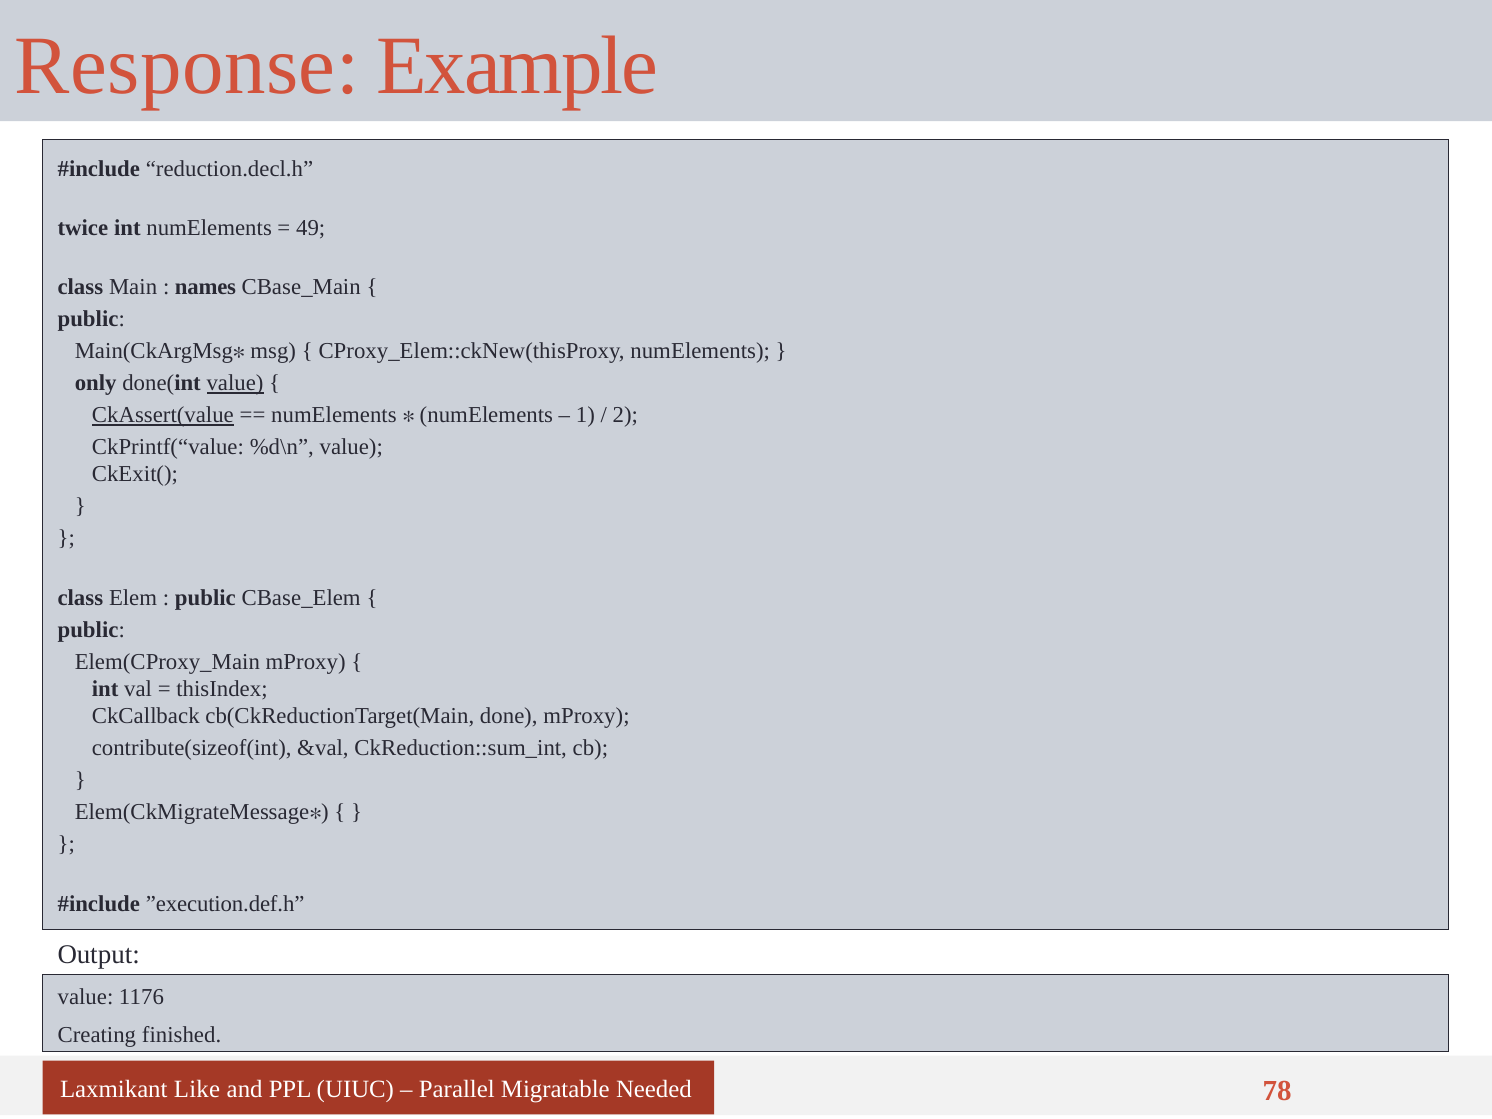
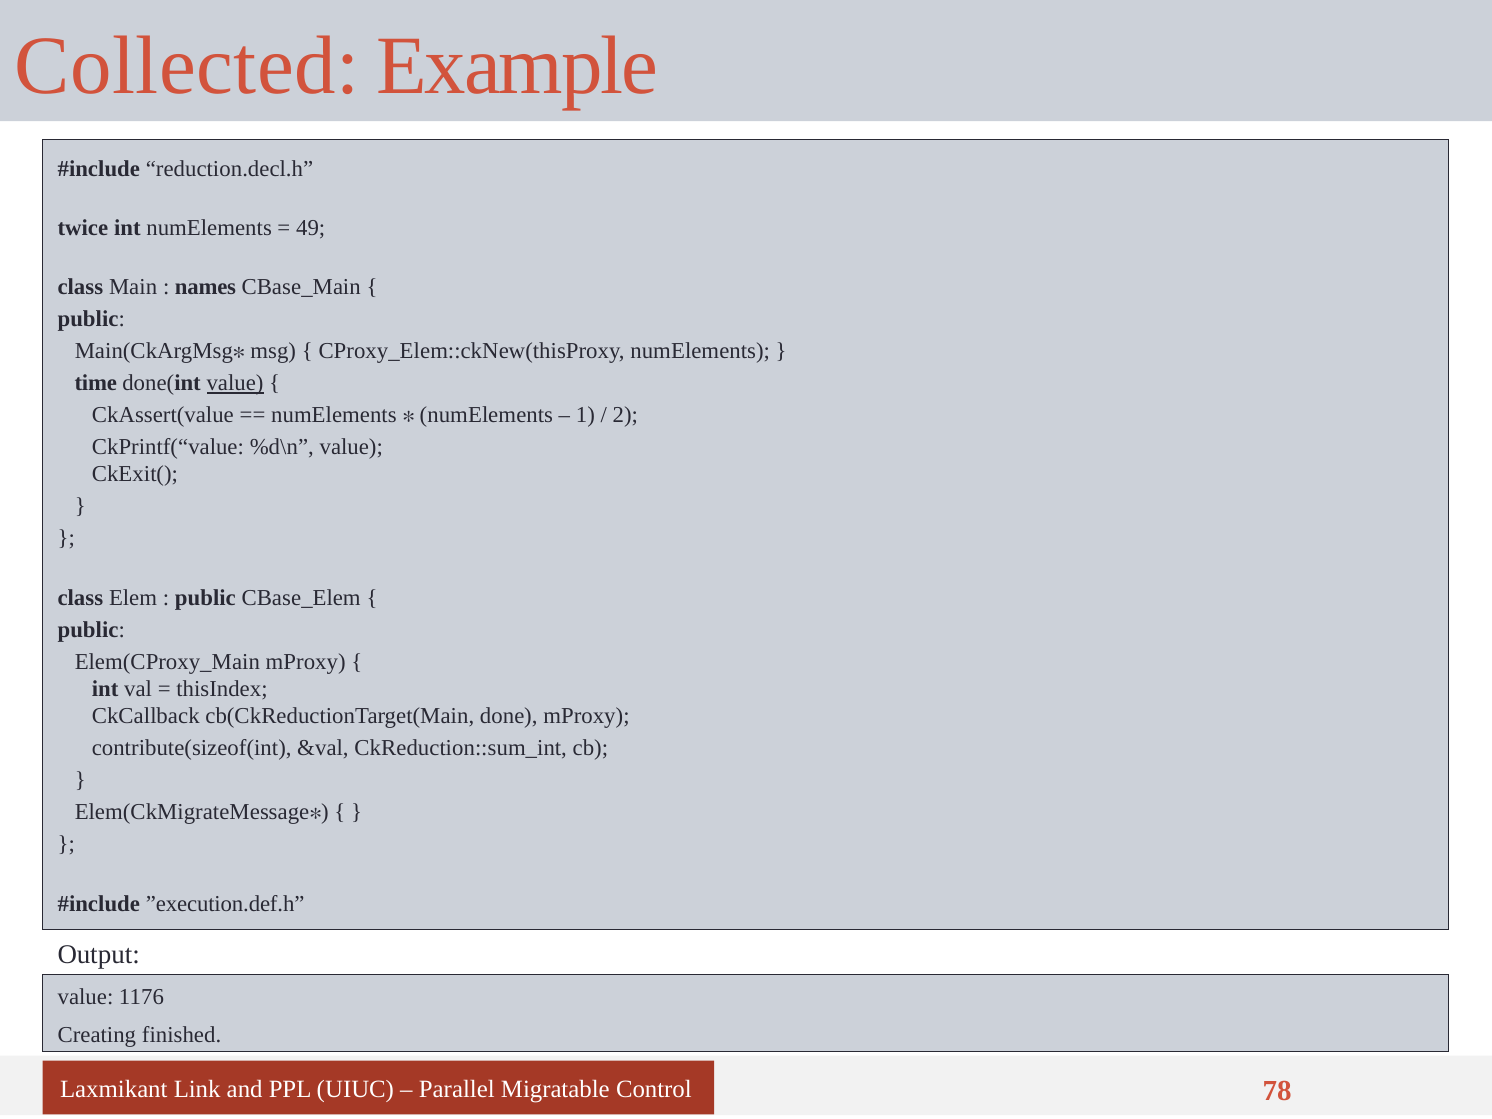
Response: Response -> Collected (187, 66)
only: only -> time (96, 383)
CkAssert(value underline: present -> none (163, 415)
Like: Like -> Link (197, 1089)
Needed: Needed -> Control (654, 1089)
